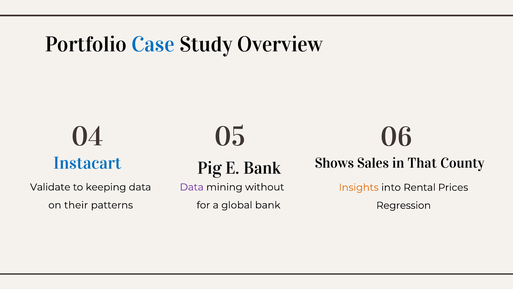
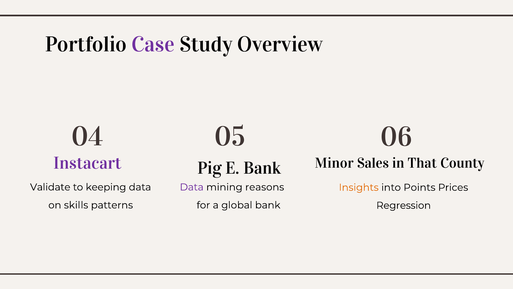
Case colour: blue -> purple (153, 44)
Instacart colour: blue -> purple (87, 163)
Shows: Shows -> Minor (334, 163)
without: without -> reasons (265, 187)
Rental: Rental -> Points (419, 187)
their: their -> skills (76, 205)
